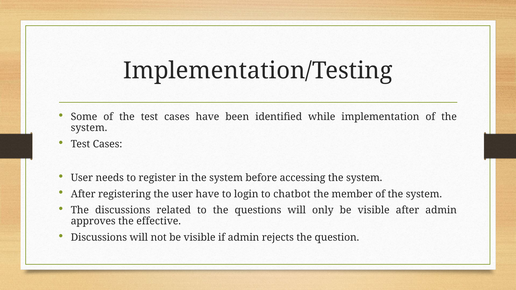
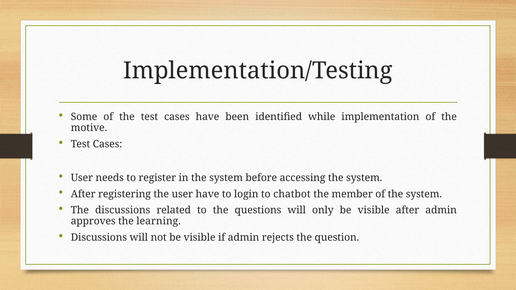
system: system -> motive (89, 128)
effective: effective -> learning (159, 221)
